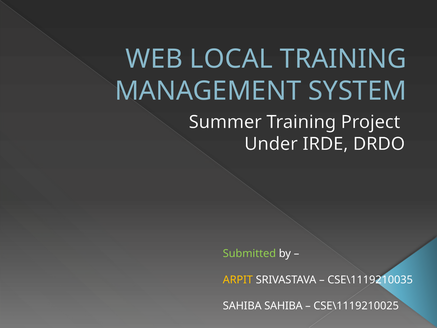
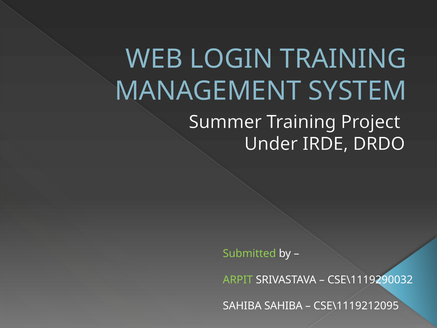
LOCAL: LOCAL -> LOGIN (231, 59)
ARPIT colour: yellow -> light green (238, 280)
CSE\1119210035: CSE\1119210035 -> CSE\1119290032 (370, 280)
CSE\1119210025: CSE\1119210025 -> CSE\1119212095 (356, 306)
